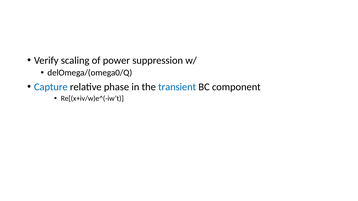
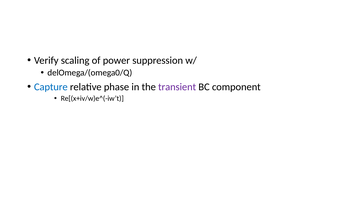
transient colour: blue -> purple (177, 87)
